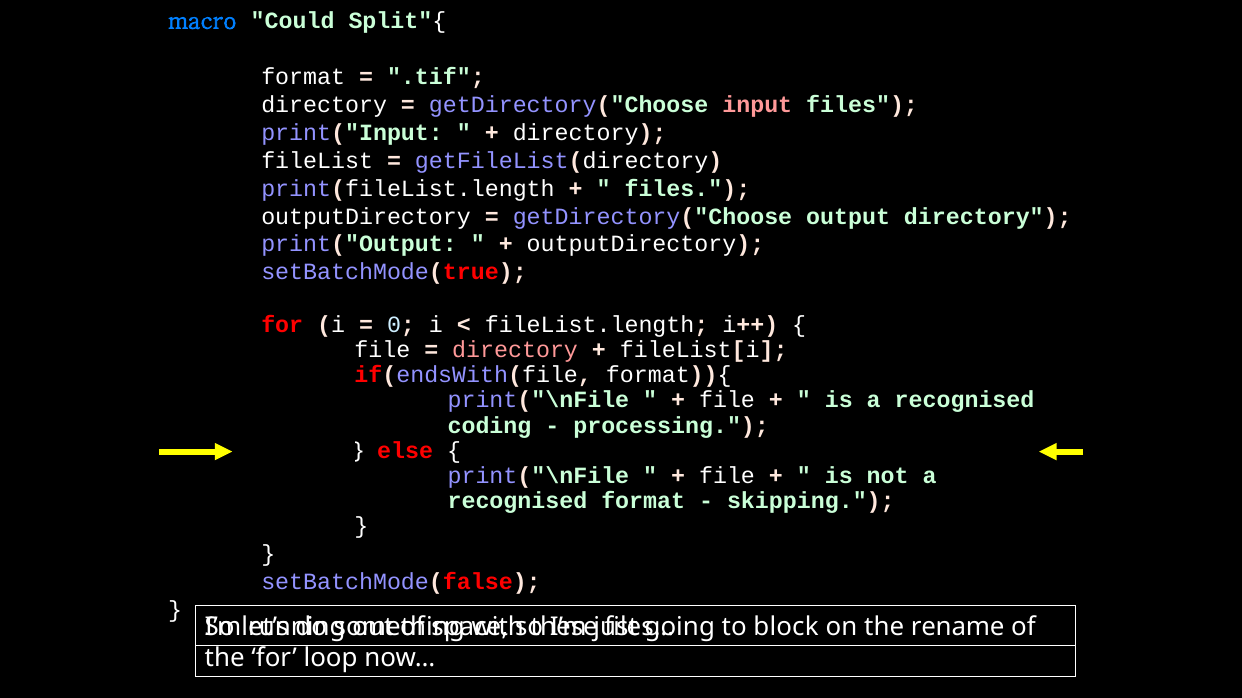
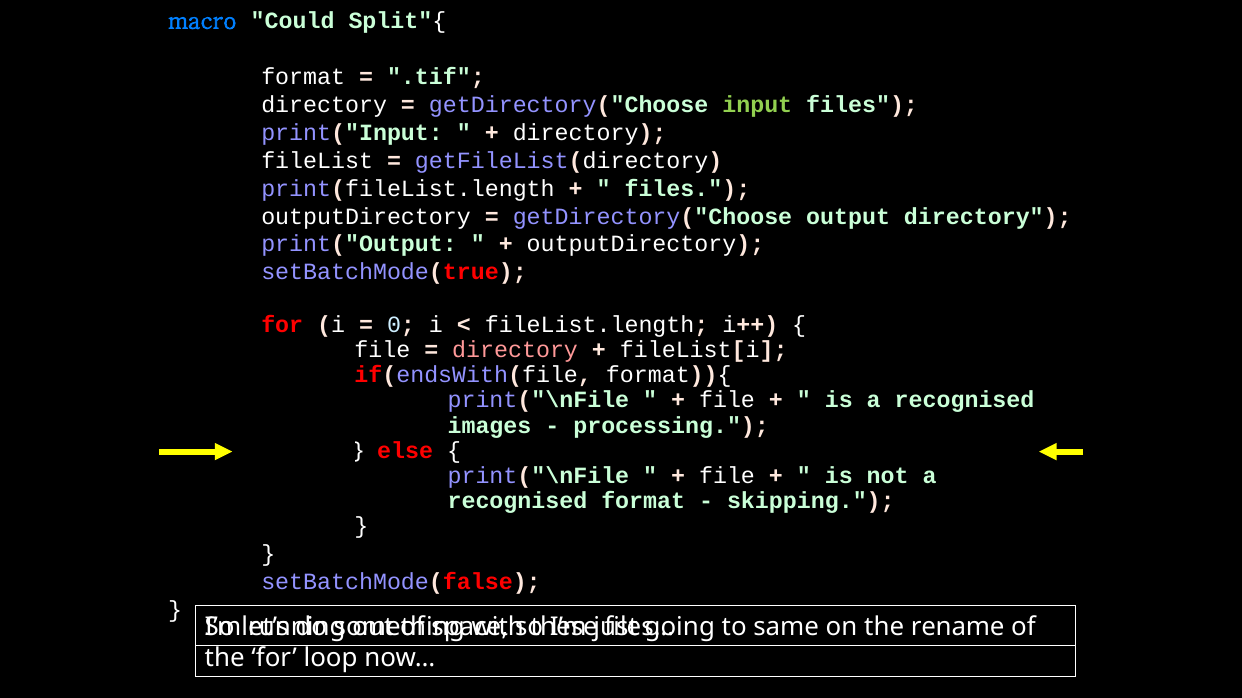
input colour: pink -> light green (757, 105)
coding: coding -> images (489, 426)
block: block -> same (786, 628)
